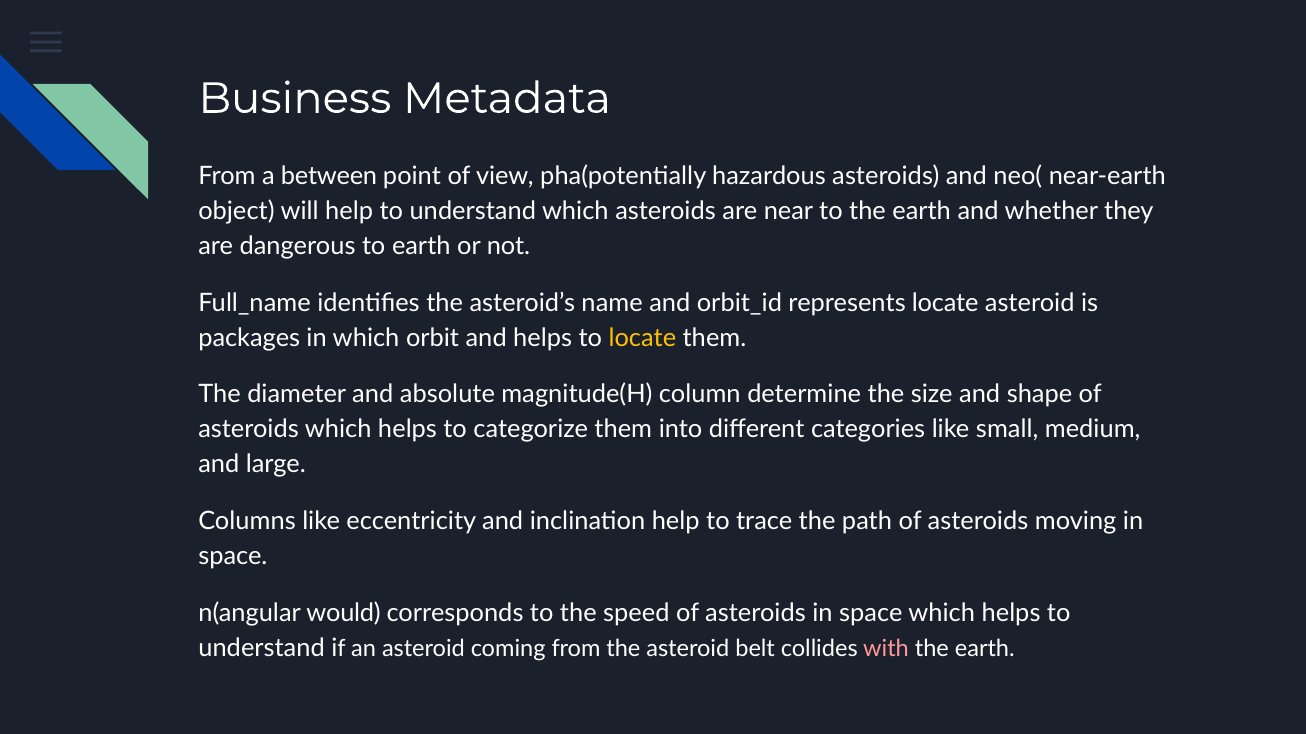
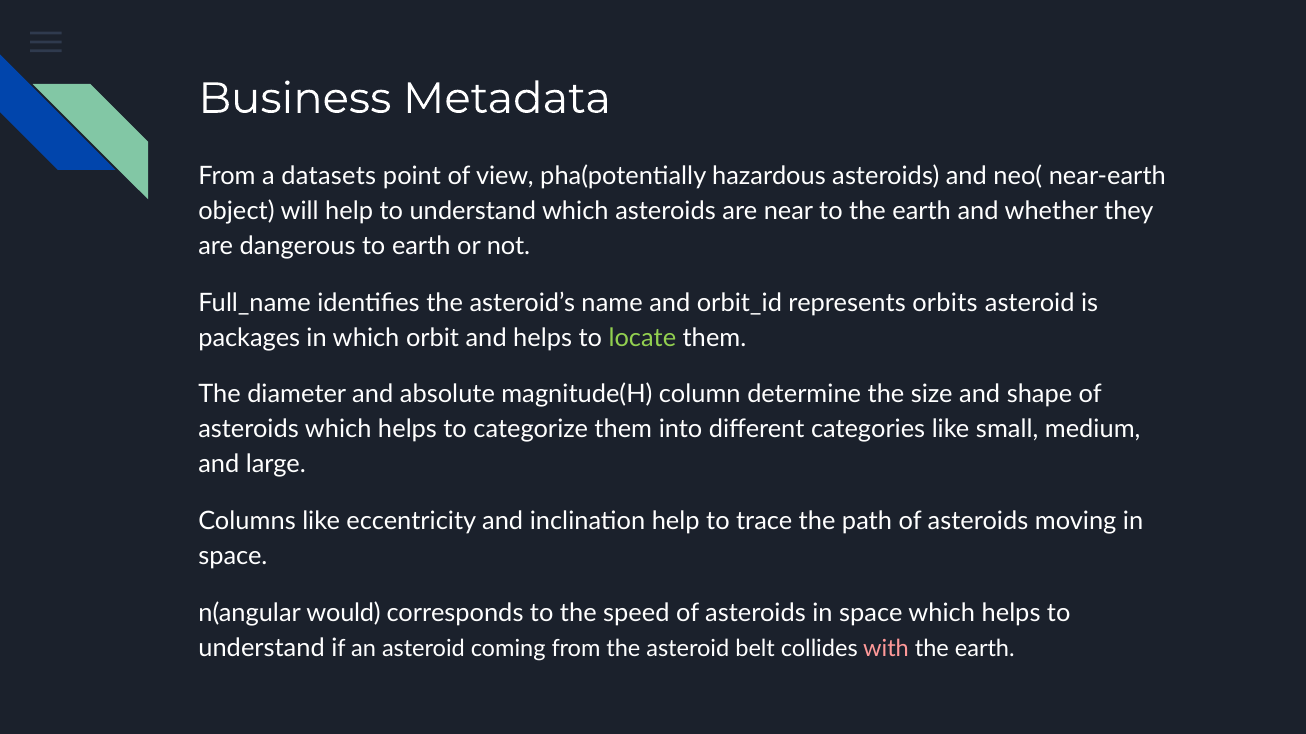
between: between -> datasets (329, 176)
represents locate: locate -> orbits (945, 303)
locate colour: yellow -> light green (642, 338)
